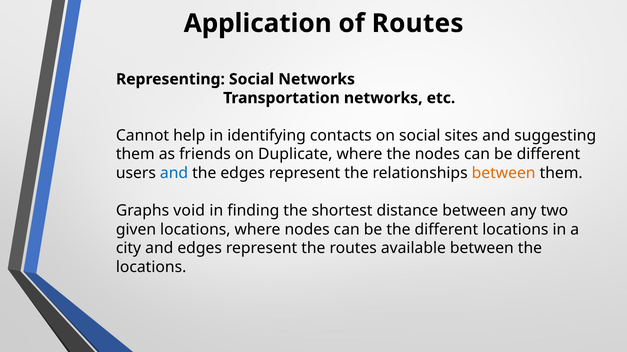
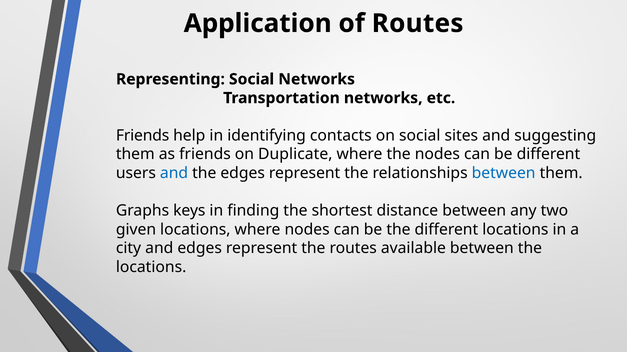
Cannot: Cannot -> Friends (143, 136)
between colour: orange -> blue (504, 173)
void: void -> keys (189, 211)
